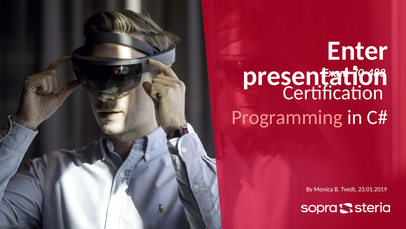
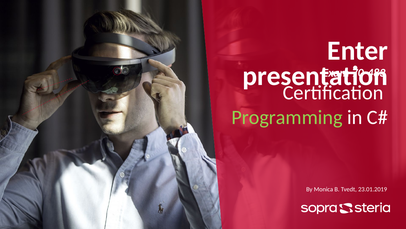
Programming colour: pink -> light green (287, 117)
